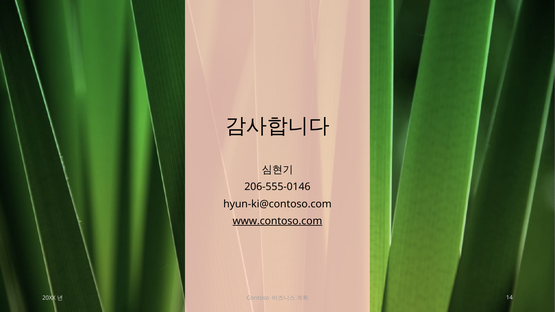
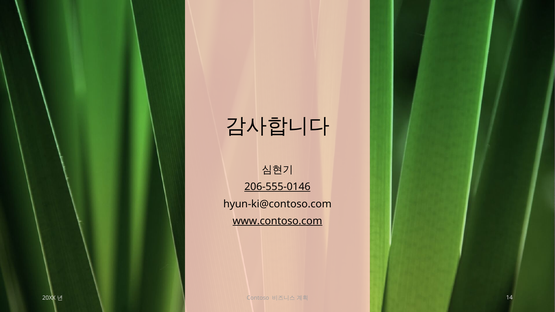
206-555-0146 underline: none -> present (277, 187)
